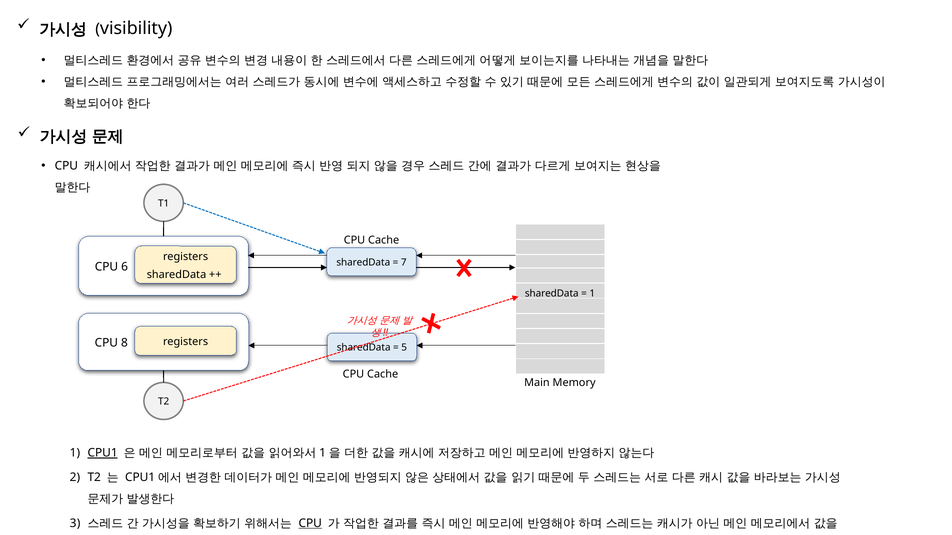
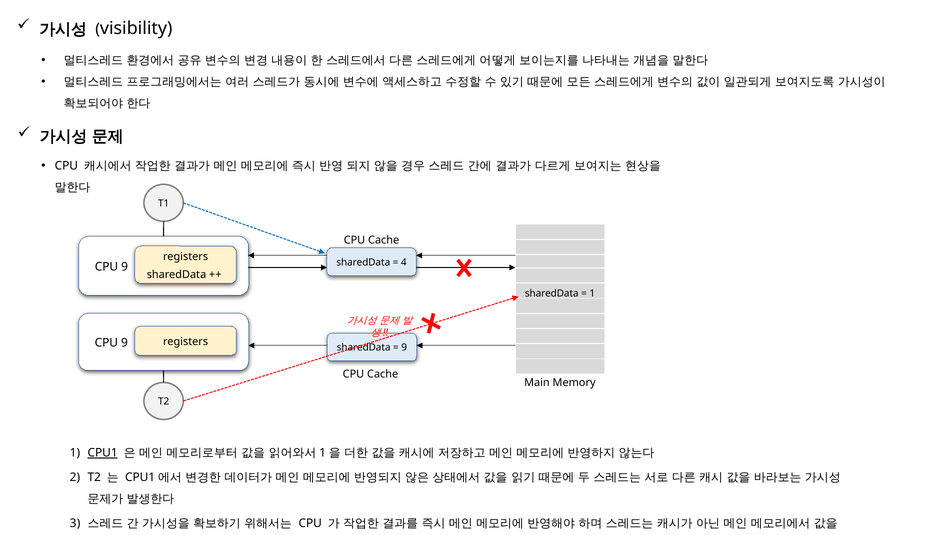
6: 6 -> 9 (125, 267)
7: 7 -> 4 (404, 263)
8: 8 -> 9 (124, 343)
5: 5 -> 9 (404, 348)
CPU underline: present -> none (310, 524)
